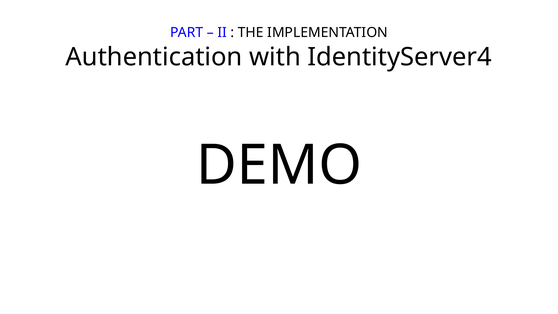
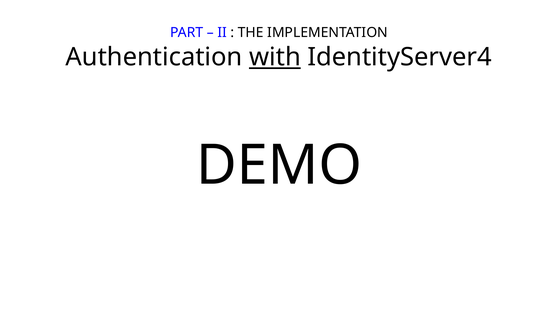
with underline: none -> present (275, 57)
